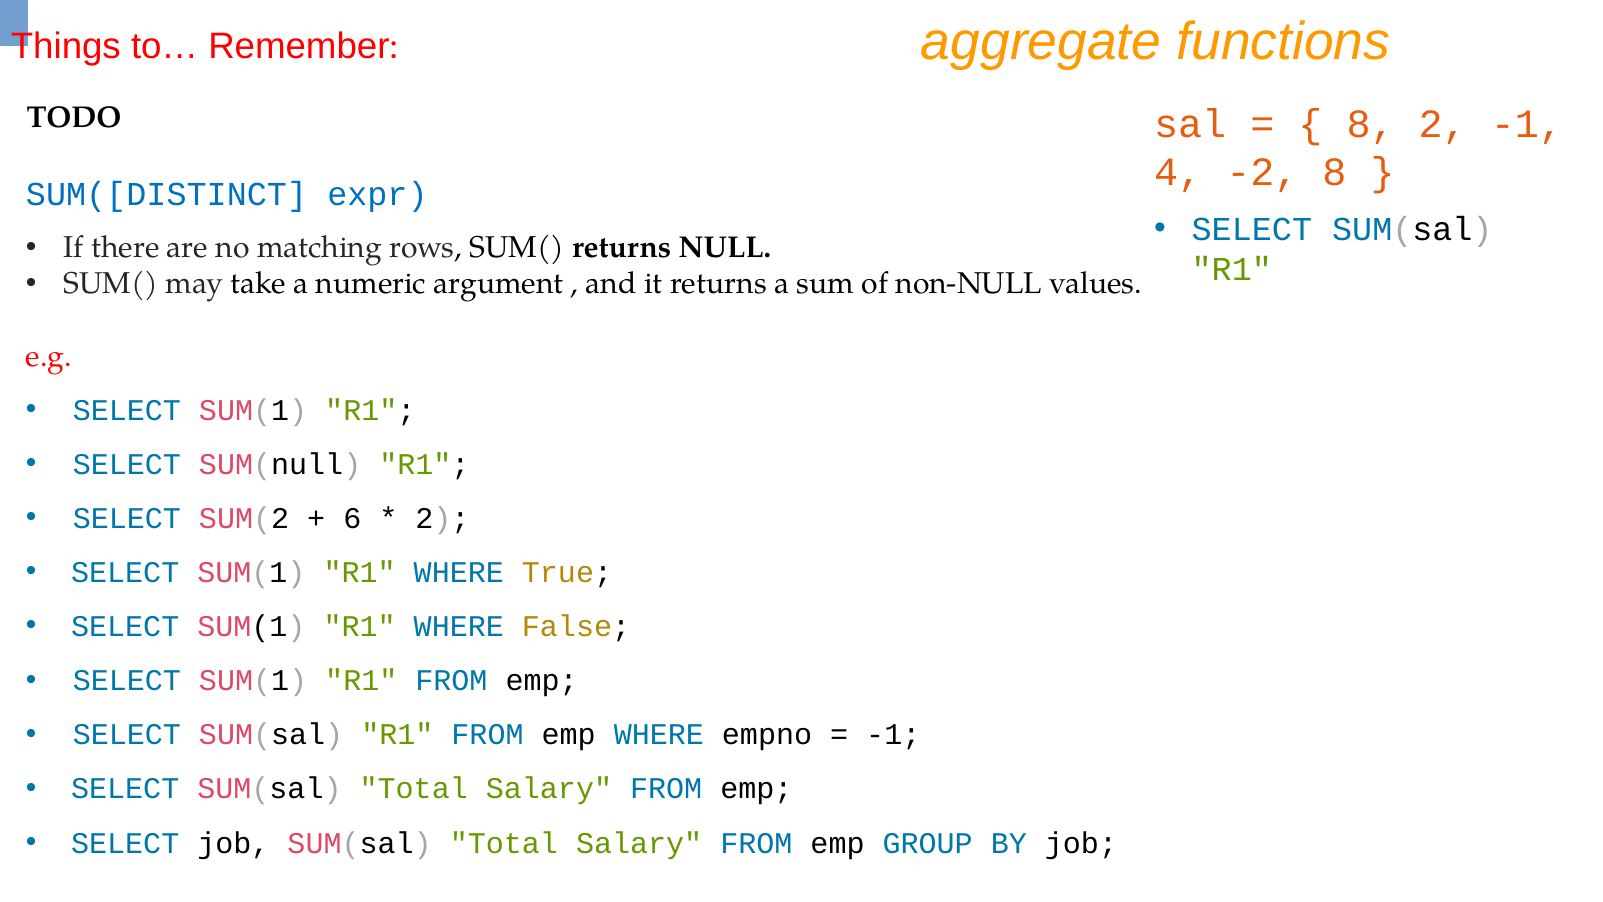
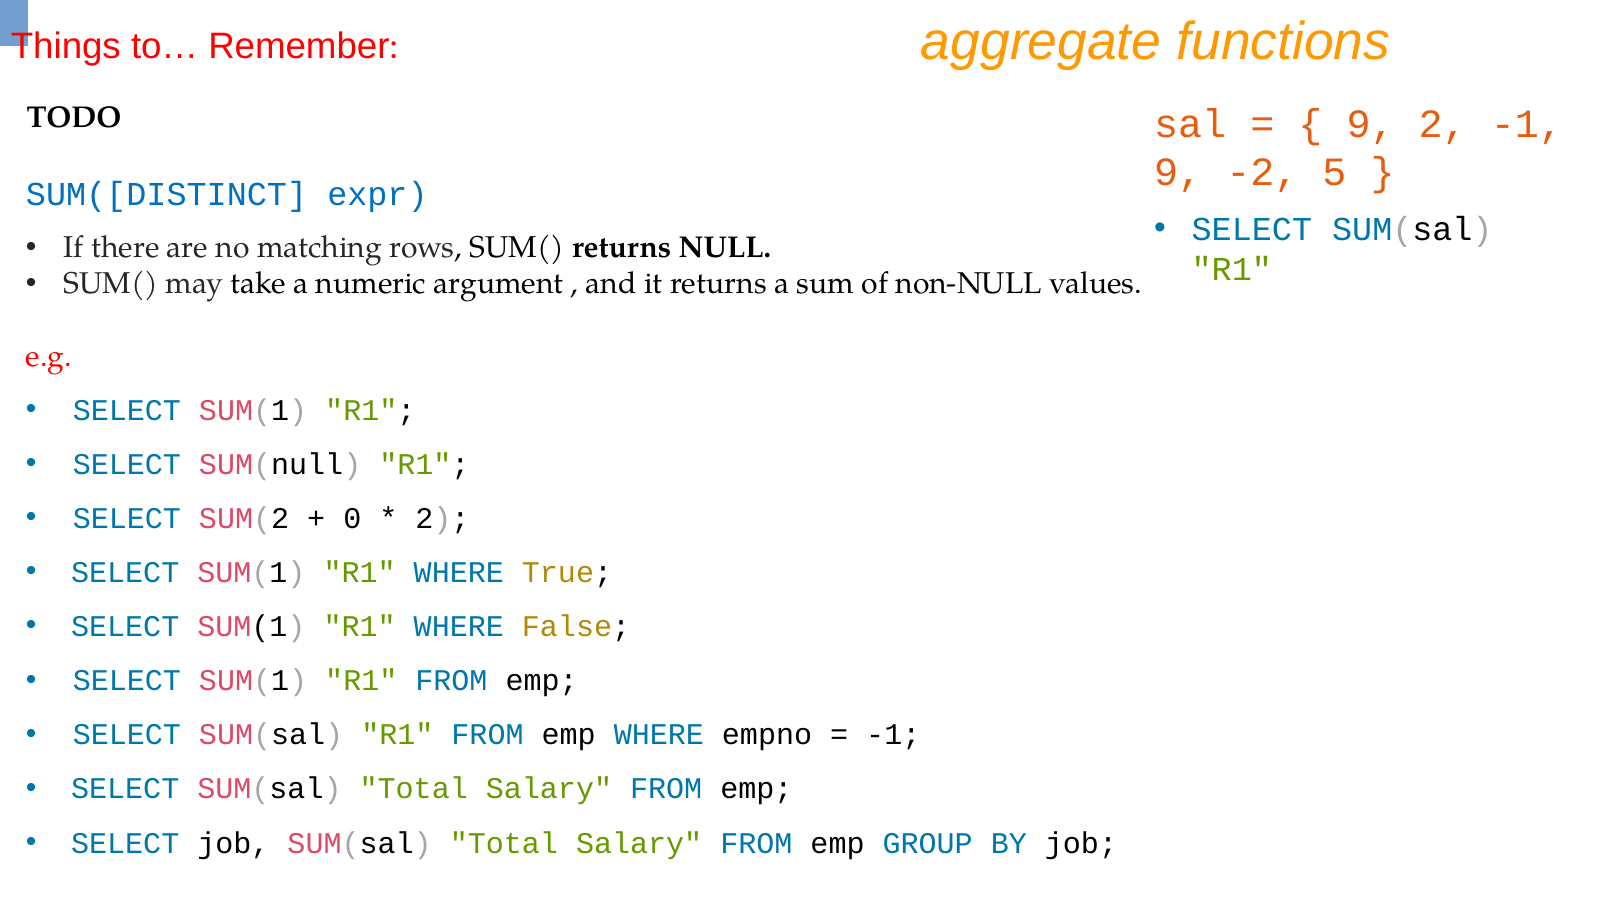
8: 8 -> 9 (1371, 124)
4: 4 -> 9 (1178, 172)
-2 8: 8 -> 5 (1335, 172)
6: 6 -> 0 (352, 518)
